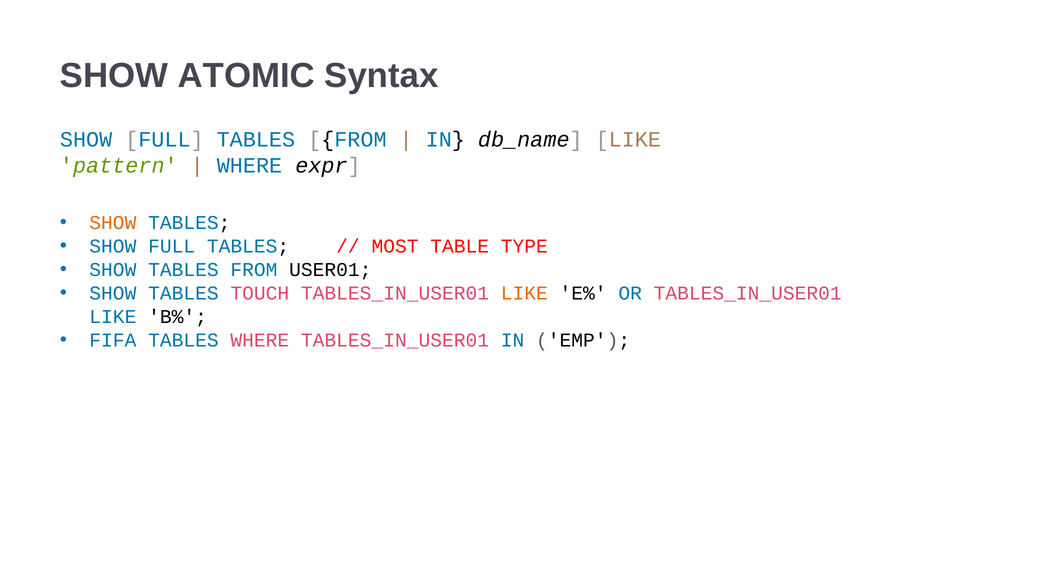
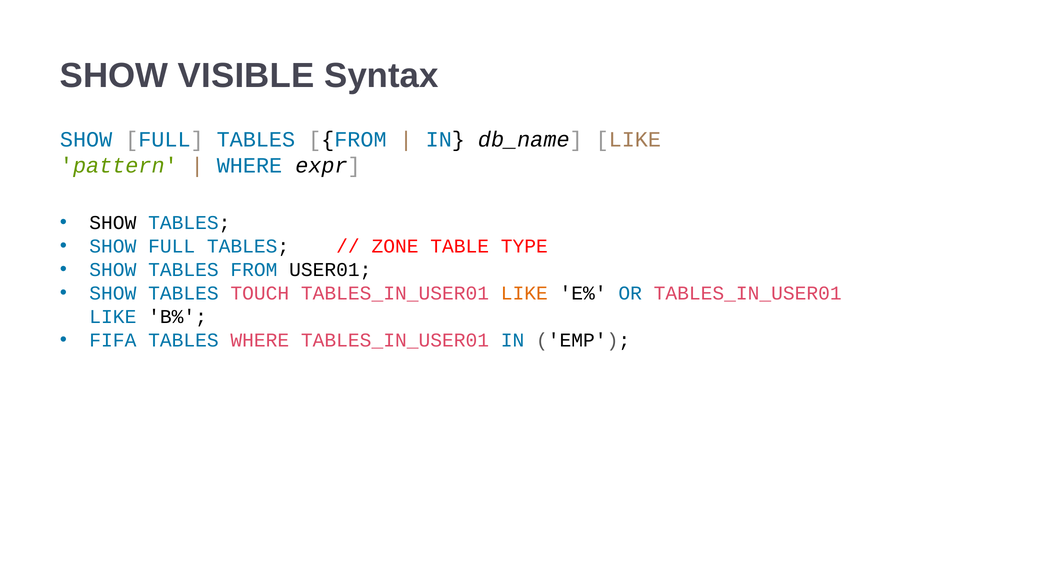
ATOMIC: ATOMIC -> VISIBLE (246, 76)
SHOW colour: orange -> black (113, 223)
MOST: MOST -> ZONE (395, 246)
